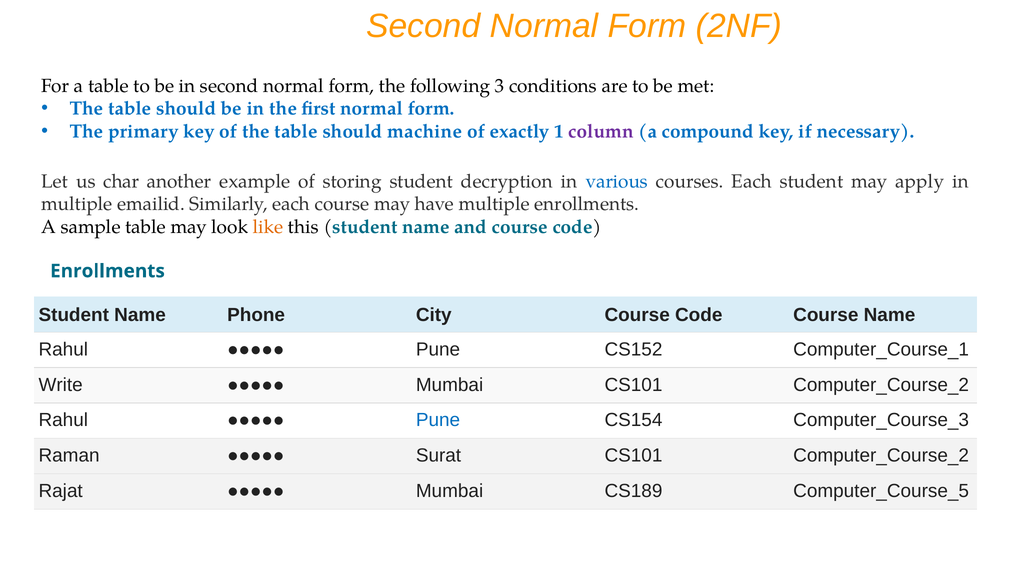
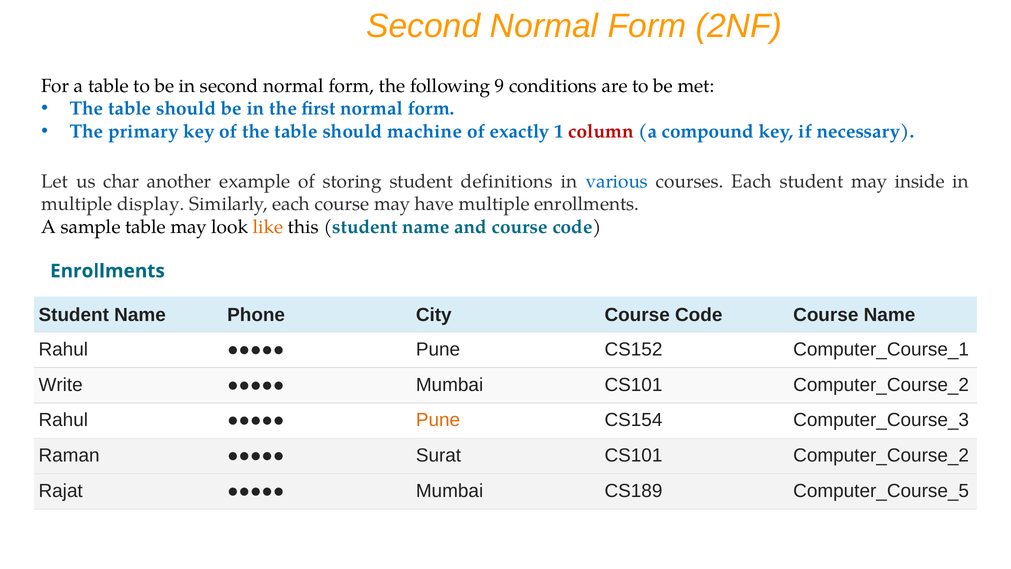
3: 3 -> 9 (500, 86)
column colour: purple -> red (601, 131)
decryption: decryption -> definitions (507, 181)
apply: apply -> inside (920, 181)
emailid: emailid -> display (151, 204)
Pune colour: blue -> orange (438, 420)
